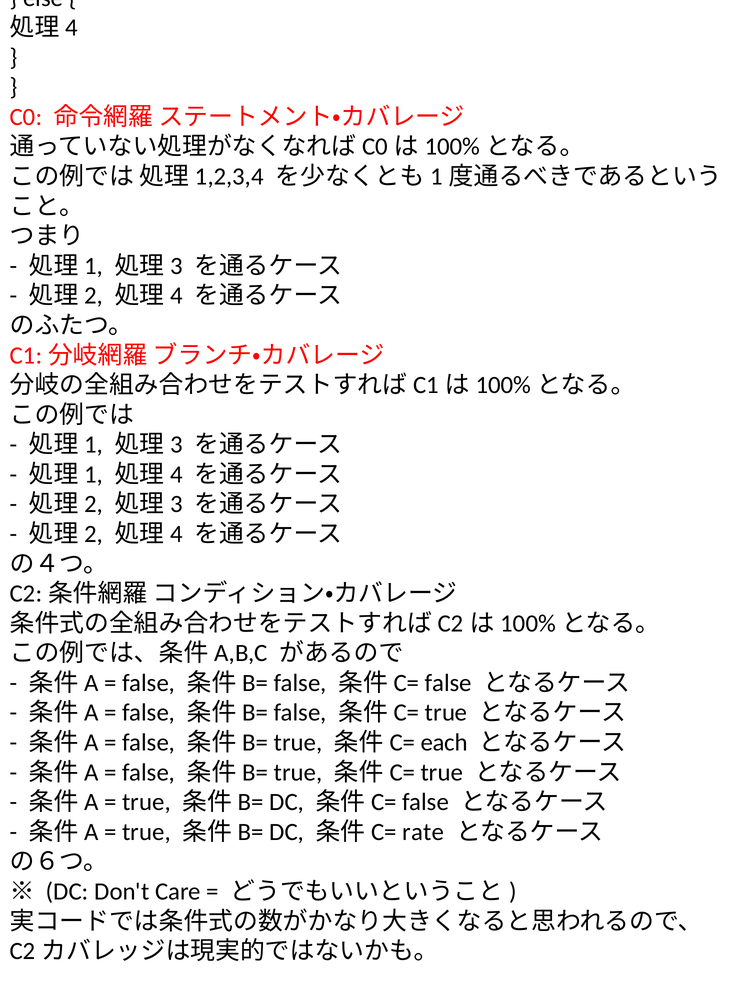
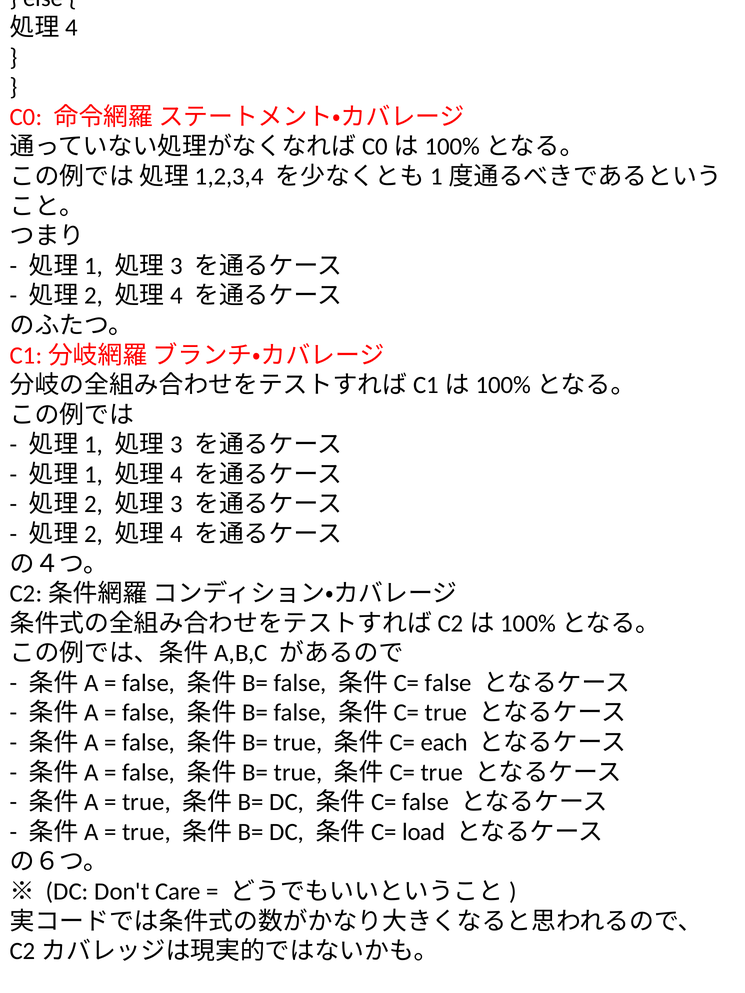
rate: rate -> load (424, 832)
